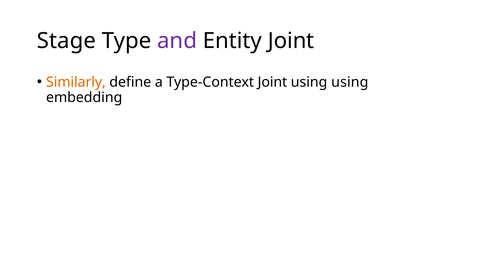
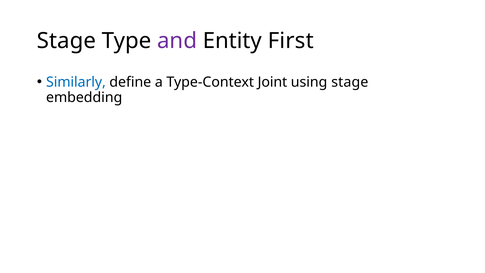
Entity Joint: Joint -> First (291, 41)
Similarly colour: orange -> blue (76, 82)
using using: using -> stage (350, 82)
